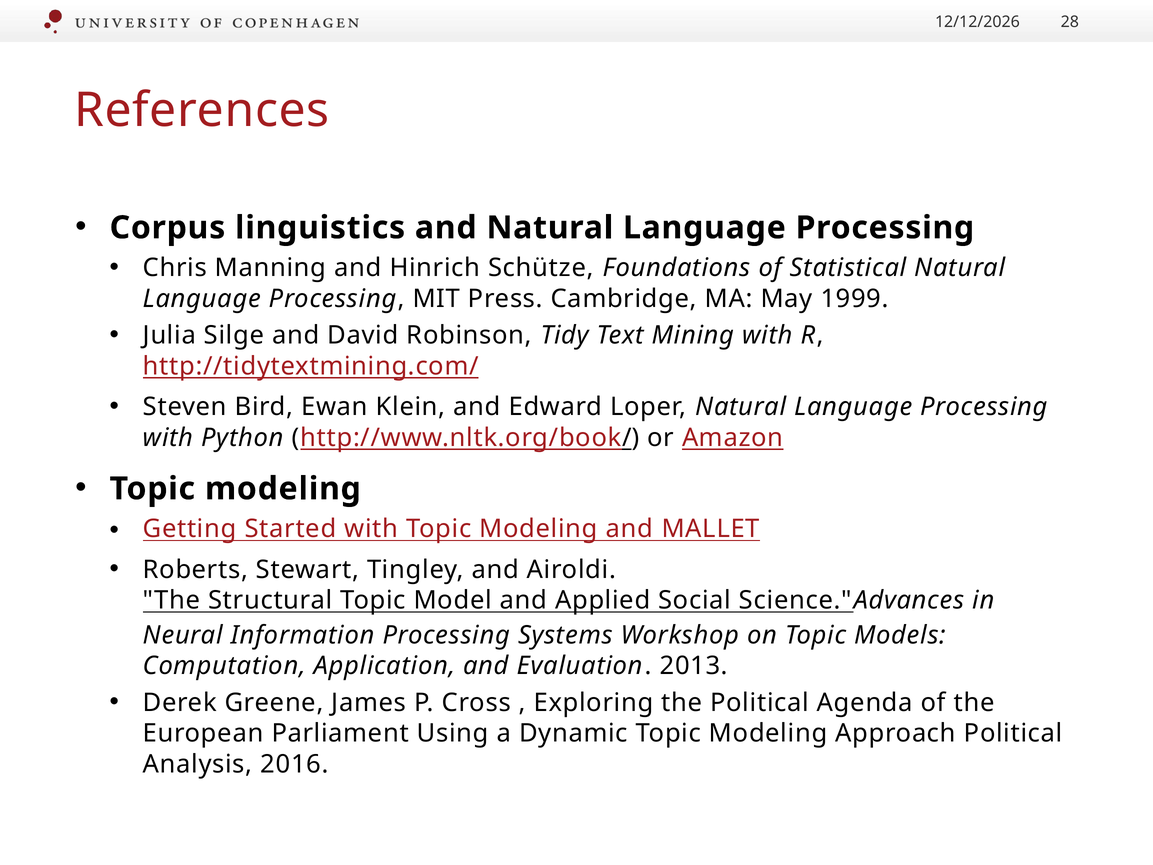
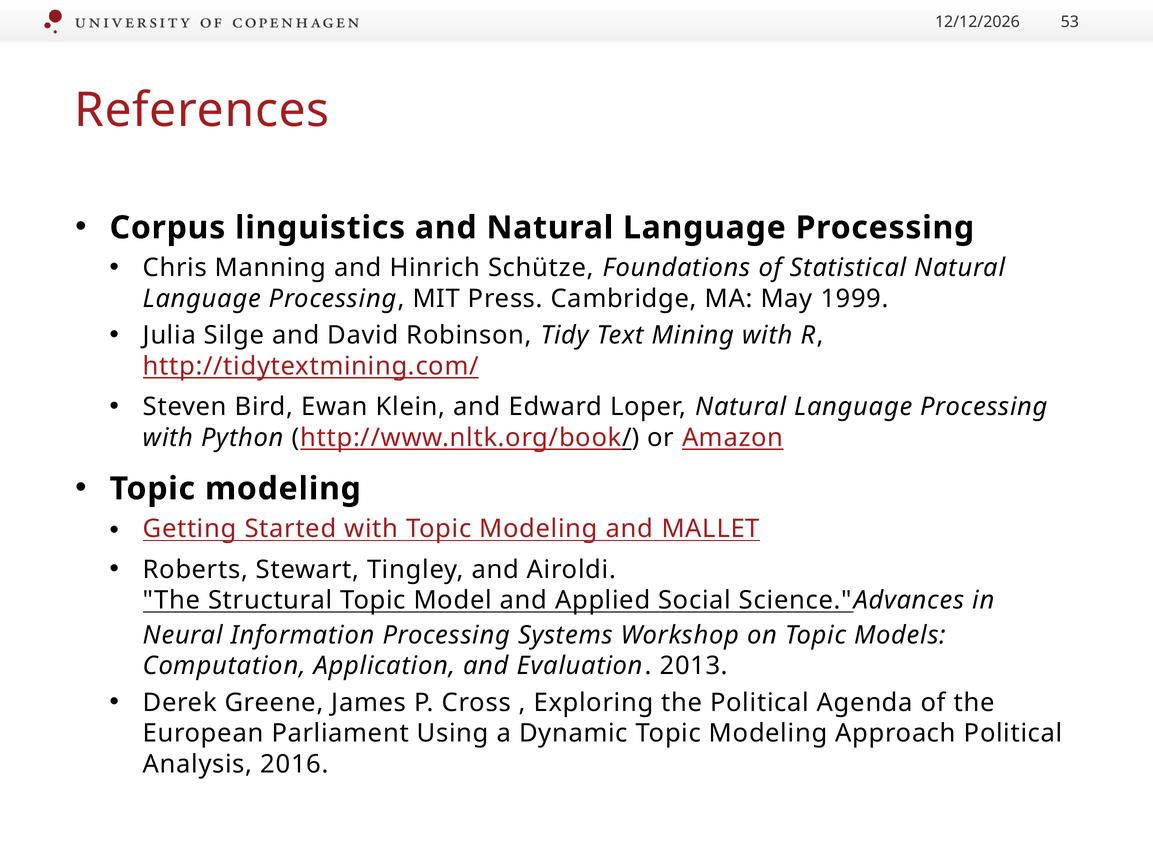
28: 28 -> 53 (1070, 22)
